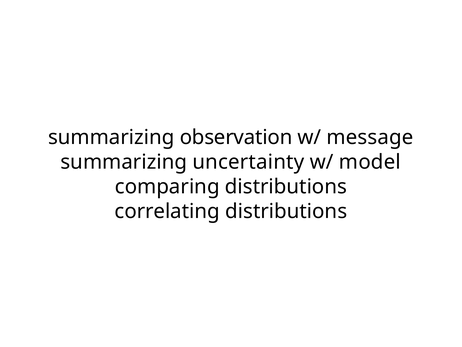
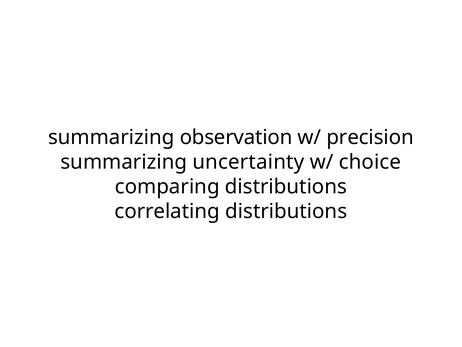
message: message -> precision (370, 137)
model: model -> choice (370, 162)
